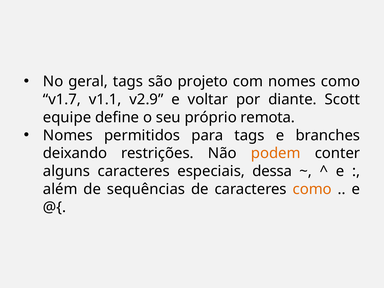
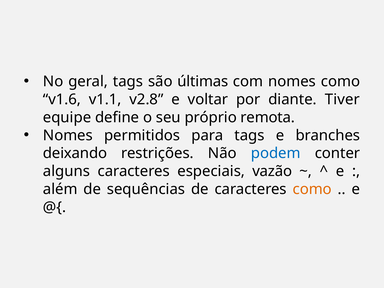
projeto: projeto -> últimas (203, 82)
v1.7: v1.7 -> v1.6 (62, 99)
v2.9: v2.9 -> v2.8 (146, 99)
Scott: Scott -> Tiver (342, 99)
podem colour: orange -> blue (276, 153)
dessa: dessa -> vazão (272, 171)
